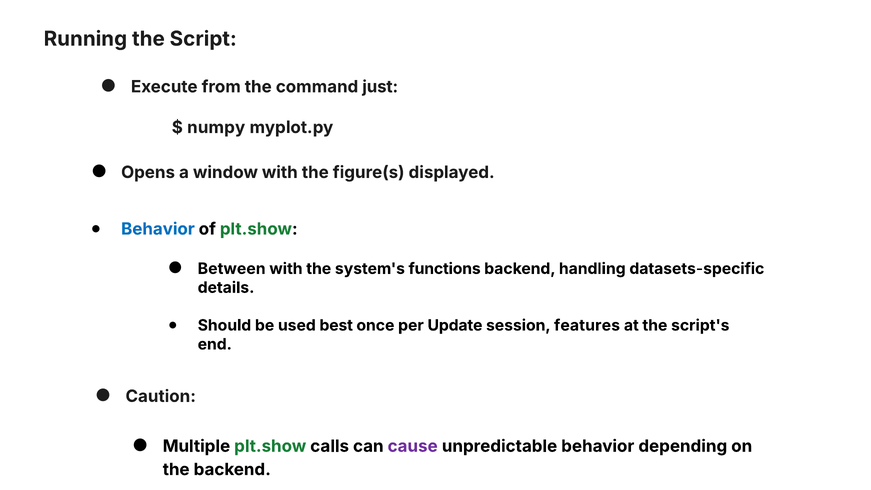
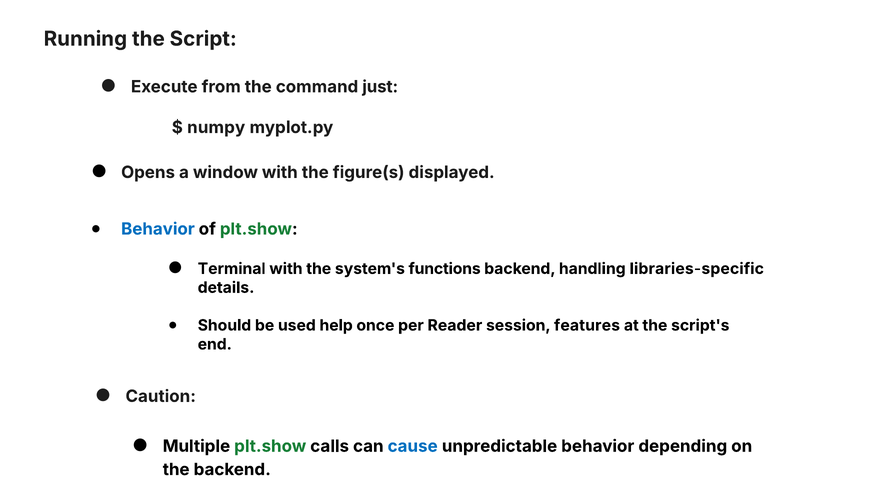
Between: Between -> Terminal (232, 269)
datasets-specific: datasets-specific -> libraries-specific (697, 269)
best: best -> help (336, 325)
Update: Update -> Reader (455, 325)
cause colour: purple -> blue (413, 446)
